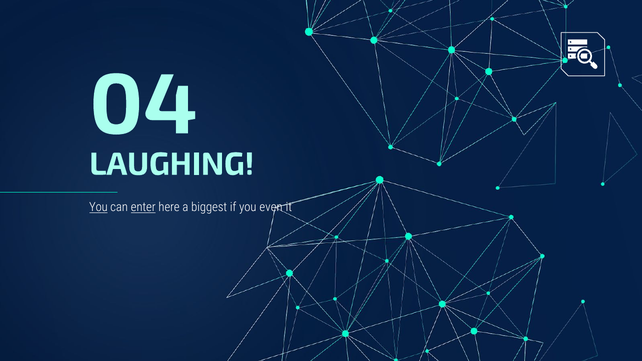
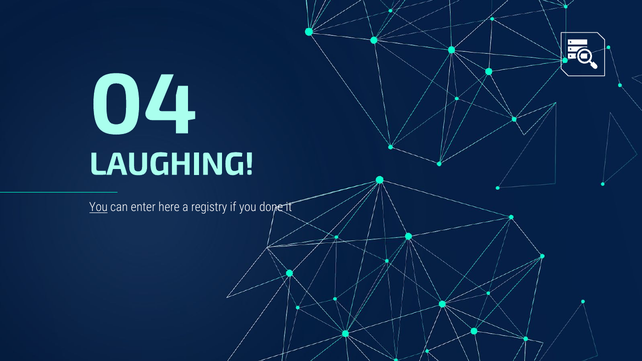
enter underline: present -> none (143, 207)
biggest: biggest -> registry (209, 207)
even: even -> done (271, 207)
